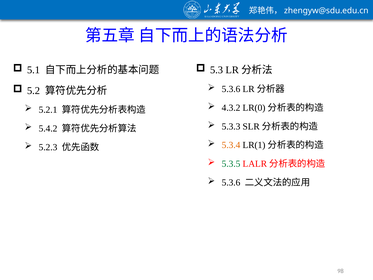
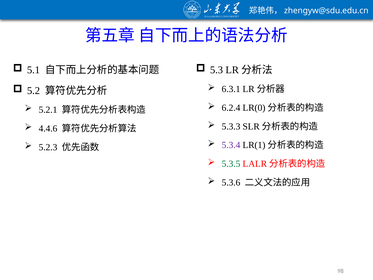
5.3.6: 5.3.6 -> 6.3.1 (231, 89)
4.3.2: 4.3.2 -> 6.2.4 (231, 108)
5.4.2: 5.4.2 -> 4.4.6 (48, 128)
5.3.4 colour: orange -> purple (231, 145)
